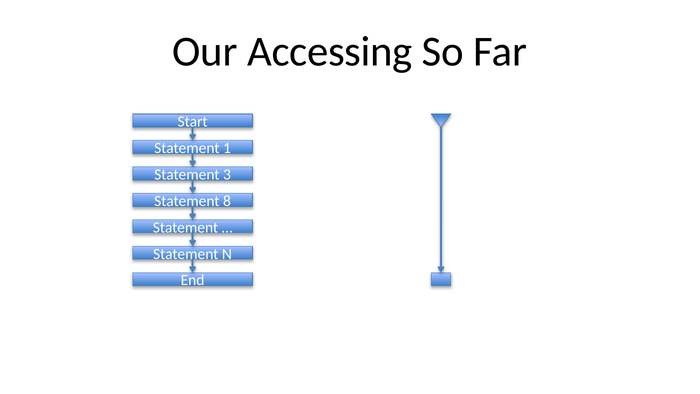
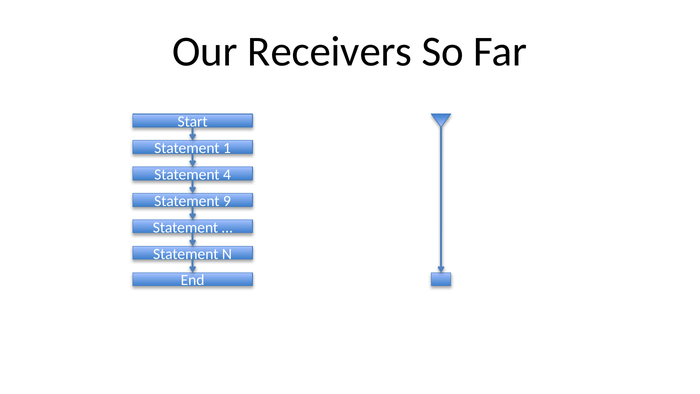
Accessing: Accessing -> Receivers (330, 52)
3: 3 -> 4 (227, 174)
8: 8 -> 9 (227, 201)
